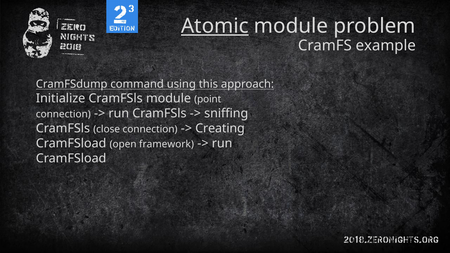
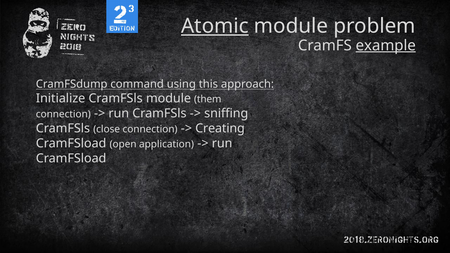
example underline: none -> present (386, 45)
point: point -> them (208, 99)
framework: framework -> application (167, 144)
